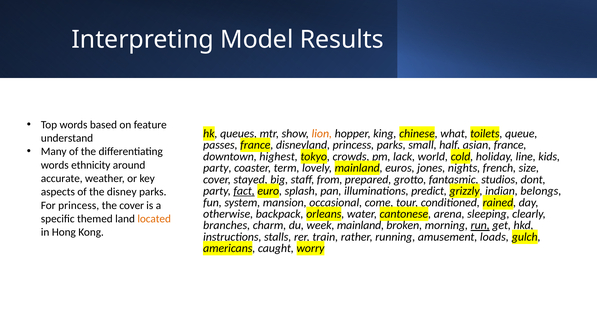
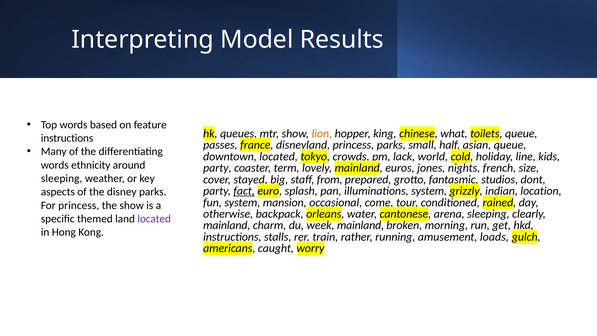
understand: understand -> instructions (67, 138)
asian france: france -> queue (510, 145)
downtown highest: highest -> located (279, 156)
accurate: accurate -> sleeping (62, 178)
illuminations predict: predict -> system (429, 191)
belongs: belongs -> location (541, 191)
the cover: cover -> show (132, 205)
located colour: orange -> purple (154, 219)
branches: branches -> mainland (227, 225)
run underline: present -> none (480, 225)
